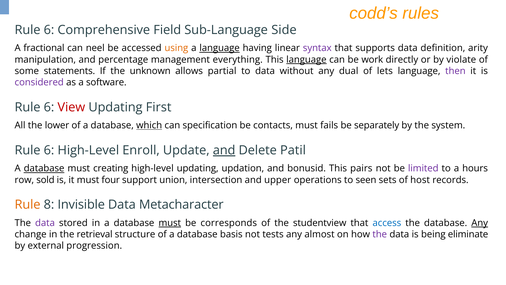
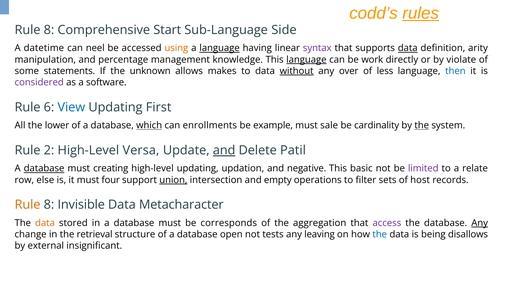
rules underline: none -> present (421, 13)
6: 6 -> 8 (49, 30)
Field: Field -> Start (167, 30)
fractional: fractional -> datetime (44, 48)
data underline: none -> present (408, 48)
everything: everything -> knowledge (238, 59)
partial: partial -> makes (222, 71)
without underline: none -> present (297, 71)
dual: dual -> over (349, 71)
lets: lets -> less (385, 71)
then colour: purple -> blue (455, 71)
View colour: red -> blue (71, 107)
specification: specification -> enrollments (210, 125)
contacts: contacts -> example (273, 125)
fails: fails -> sale (329, 125)
separately: separately -> cardinality (377, 125)
the underline: none -> present (422, 125)
6: 6 -> 2 (49, 150)
Enroll: Enroll -> Versa (141, 150)
bonusid: bonusid -> negative (307, 168)
pairs: pairs -> basic (361, 168)
hours: hours -> relate (475, 168)
sold: sold -> else (45, 180)
union underline: none -> present (173, 180)
upper: upper -> empty (278, 180)
seen: seen -> filter (366, 180)
data colour: purple -> orange (45, 223)
must underline: present -> none (170, 223)
studentview: studentview -> aggregation (320, 223)
access colour: blue -> purple (387, 223)
basis: basis -> open (231, 234)
almost: almost -> leaving (320, 234)
the colour: purple -> blue (380, 234)
eliminate: eliminate -> disallows (468, 234)
progression: progression -> insignificant (94, 245)
